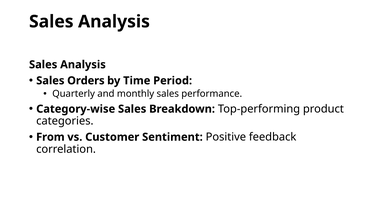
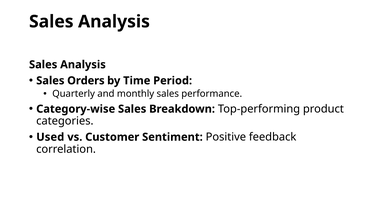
From: From -> Used (50, 137)
